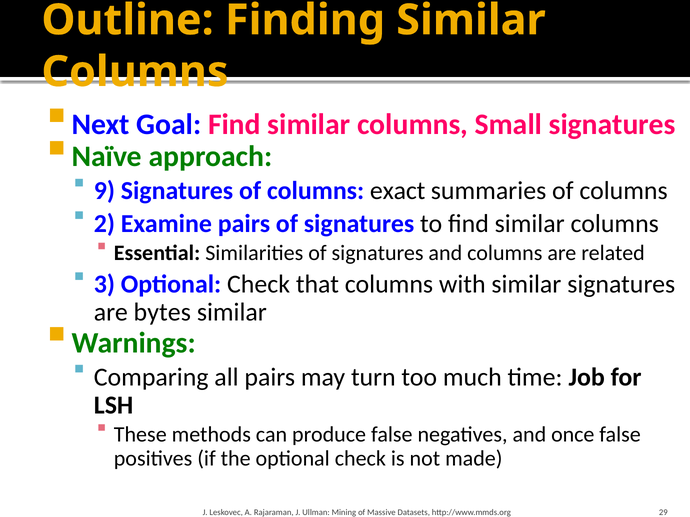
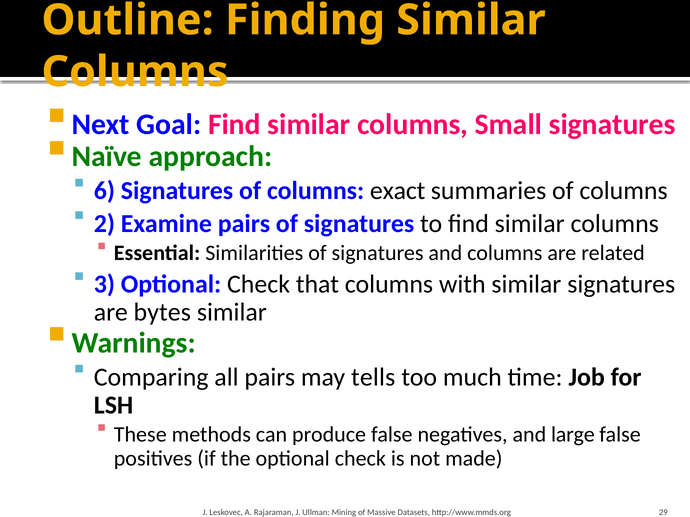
9: 9 -> 6 (104, 191)
turn: turn -> tells (373, 378)
once: once -> large (573, 435)
